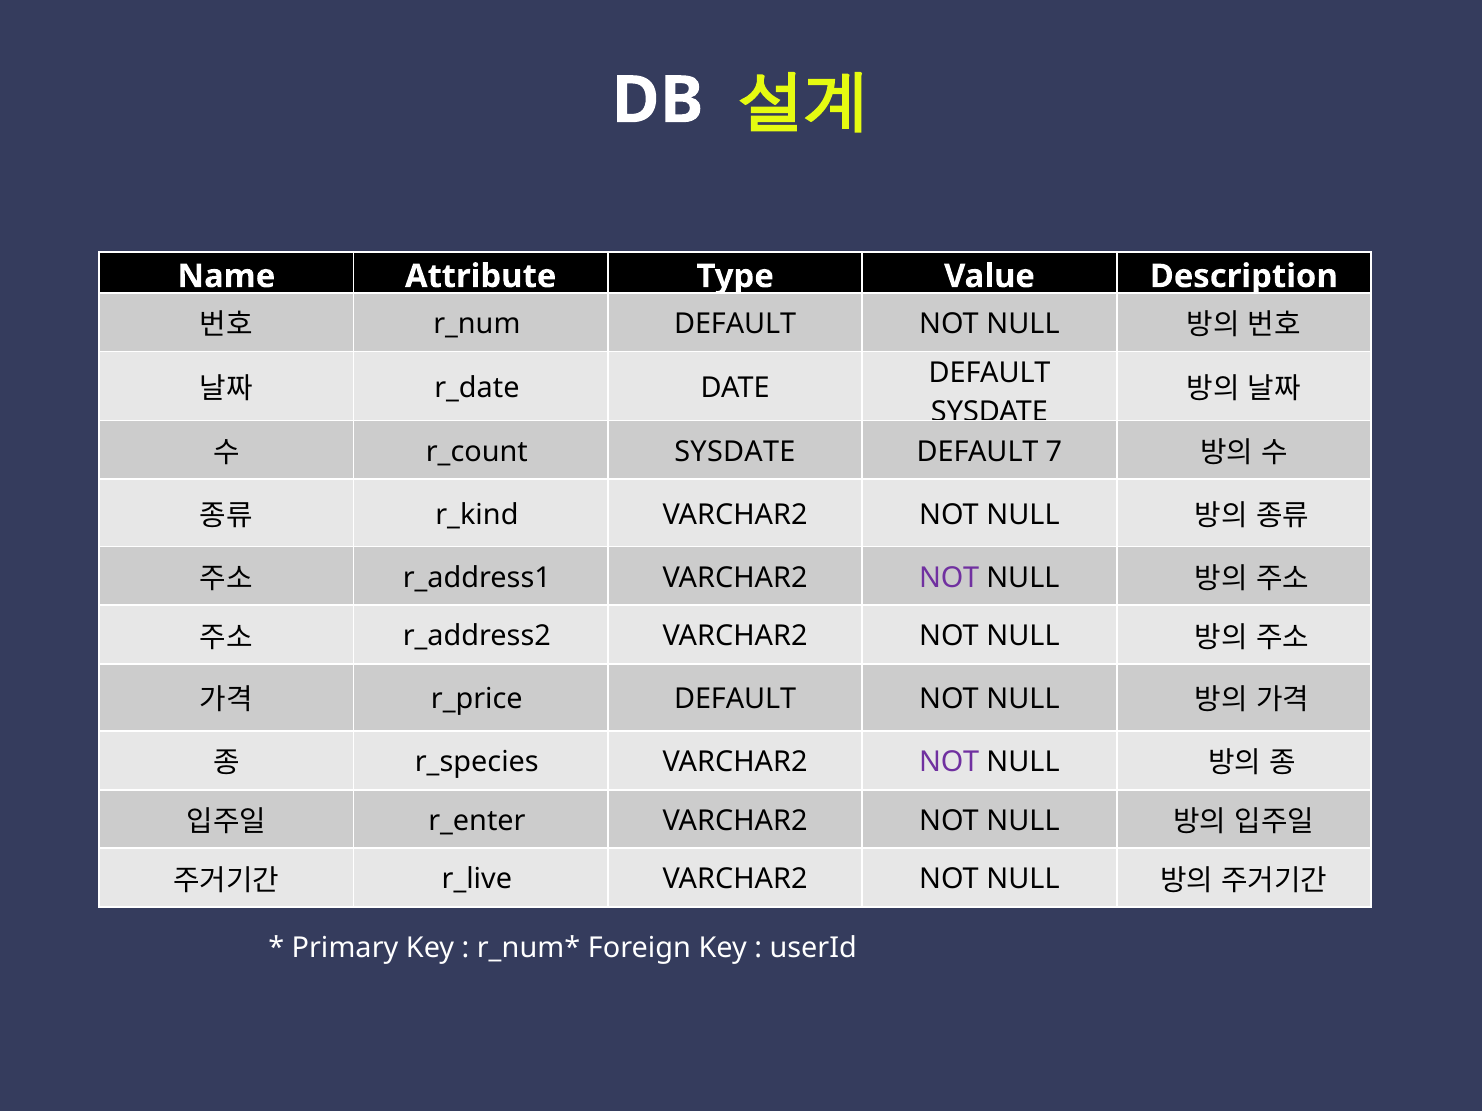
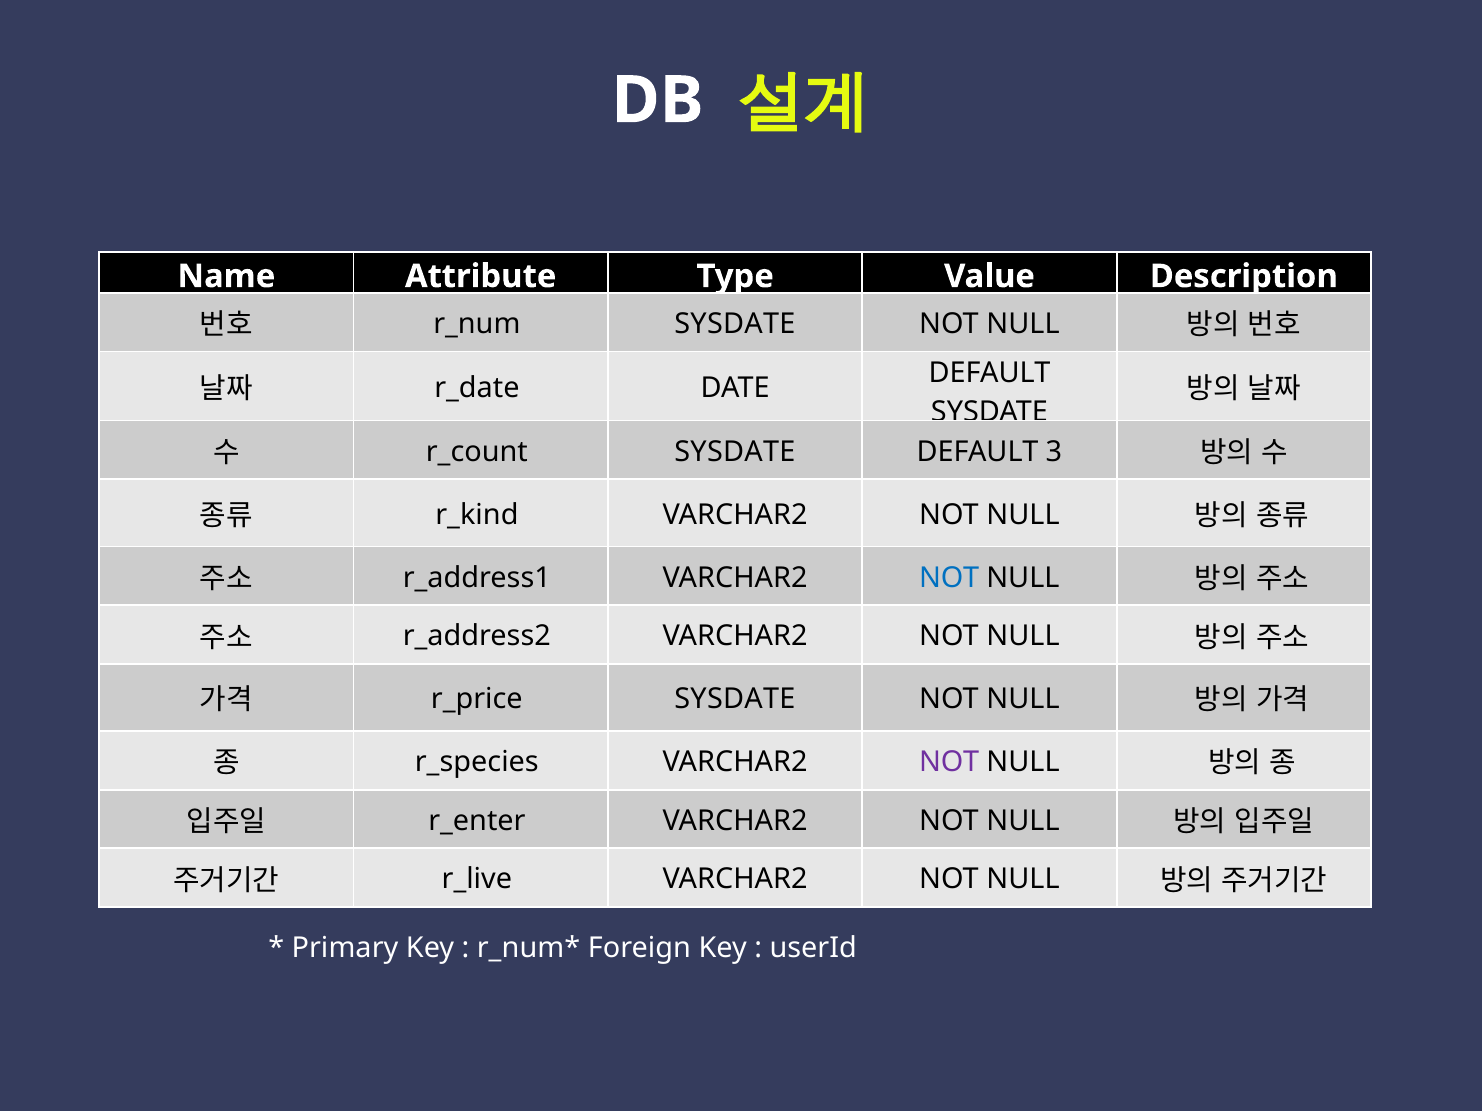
r_num DEFAULT: DEFAULT -> SYSDATE (735, 324)
7: 7 -> 3 (1054, 452)
NOT colour: purple -> blue (949, 578)
DEFAULT: DEFAULT -> SYSDATE (735, 699)
